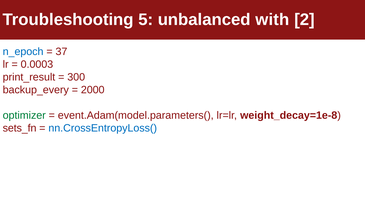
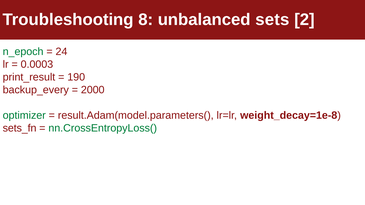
5: 5 -> 8 (146, 20)
with: with -> sets (272, 20)
n_epoch colour: blue -> green (23, 52)
37: 37 -> 24 (61, 52)
300: 300 -> 190 (76, 77)
event.Adam(model.parameters(: event.Adam(model.parameters( -> result.Adam(model.parameters( (136, 116)
nn.CrossEntropyLoss( colour: blue -> green (103, 128)
